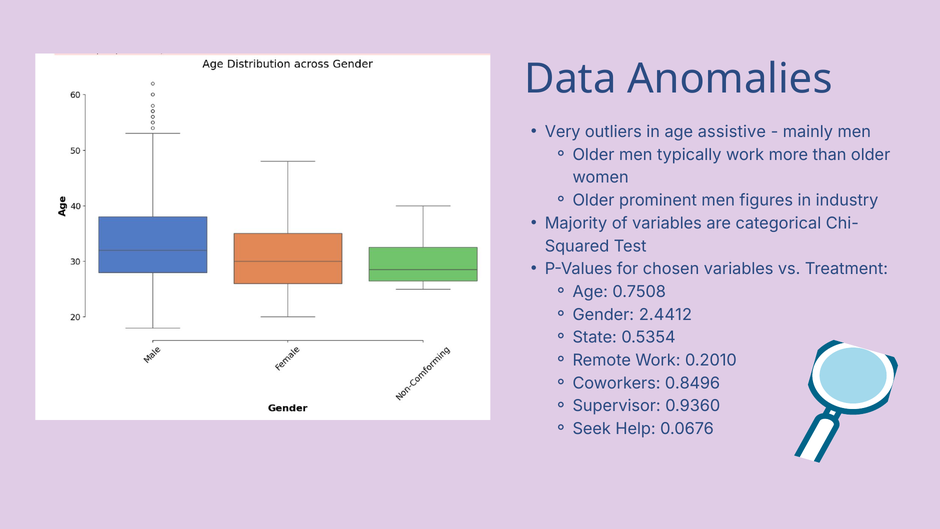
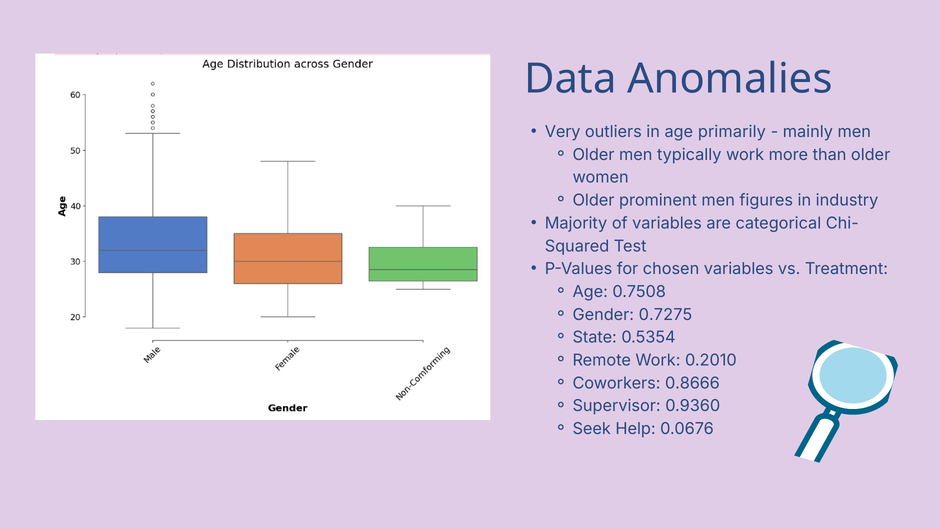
assistive: assistive -> primarily (732, 132)
2.4412: 2.4412 -> 0.7275 (665, 315)
0.8496: 0.8496 -> 0.8666 (692, 383)
